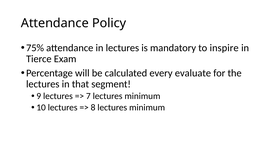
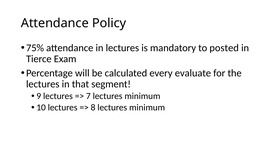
inspire: inspire -> posted (224, 48)
